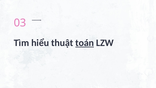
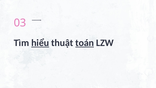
hiểu underline: none -> present (40, 43)
